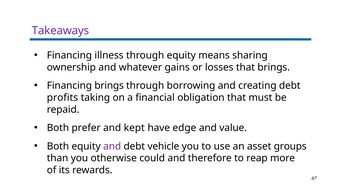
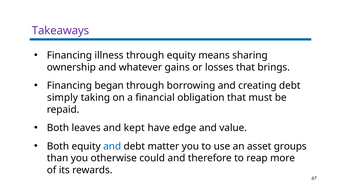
Financing brings: brings -> began (109, 86)
profits: profits -> simply (62, 97)
prefer: prefer -> leaves (86, 128)
and colour: purple -> blue (112, 146)
vehicle: vehicle -> matter (163, 146)
